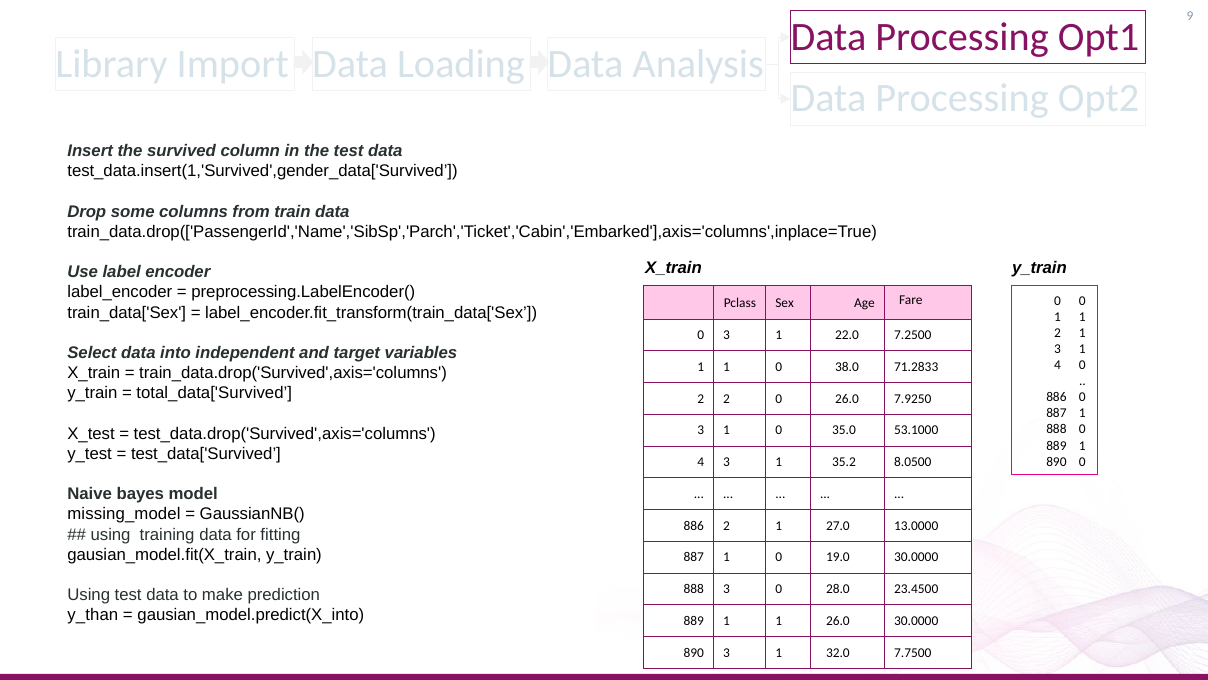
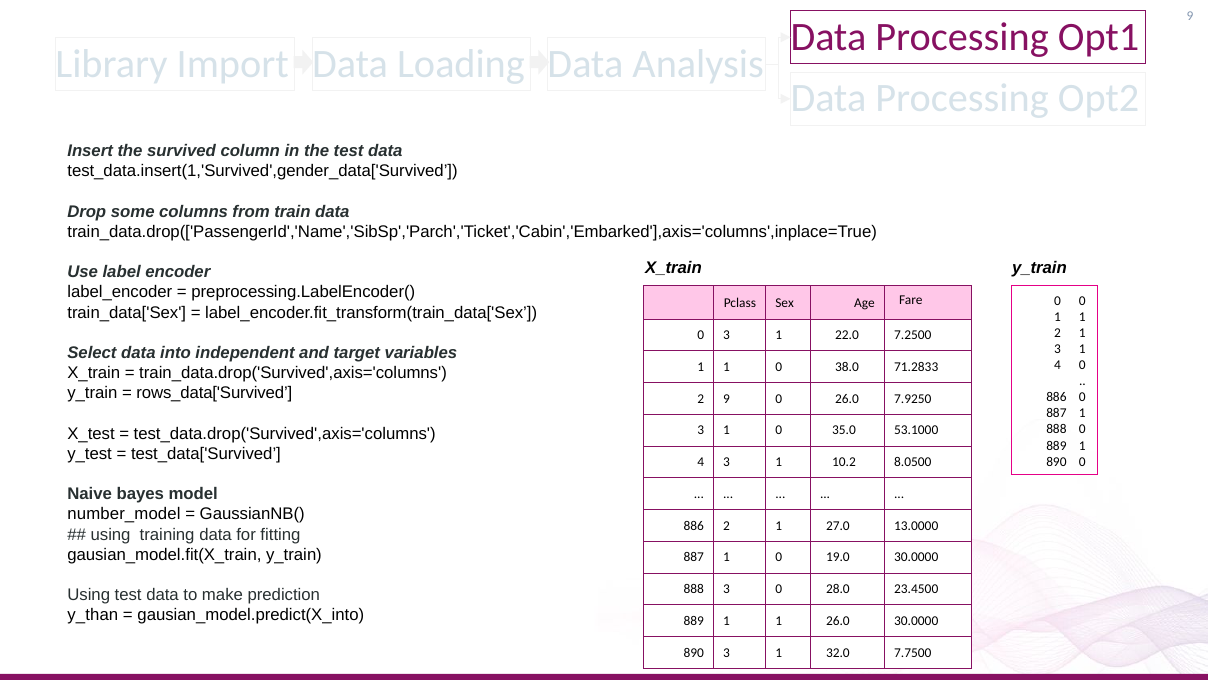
total_data['Survived: total_data['Survived -> rows_data['Survived (214, 393)
2 2: 2 -> 9 (727, 398)
35.2: 35.2 -> 10.2 (844, 462)
missing_model: missing_model -> number_model (124, 514)
